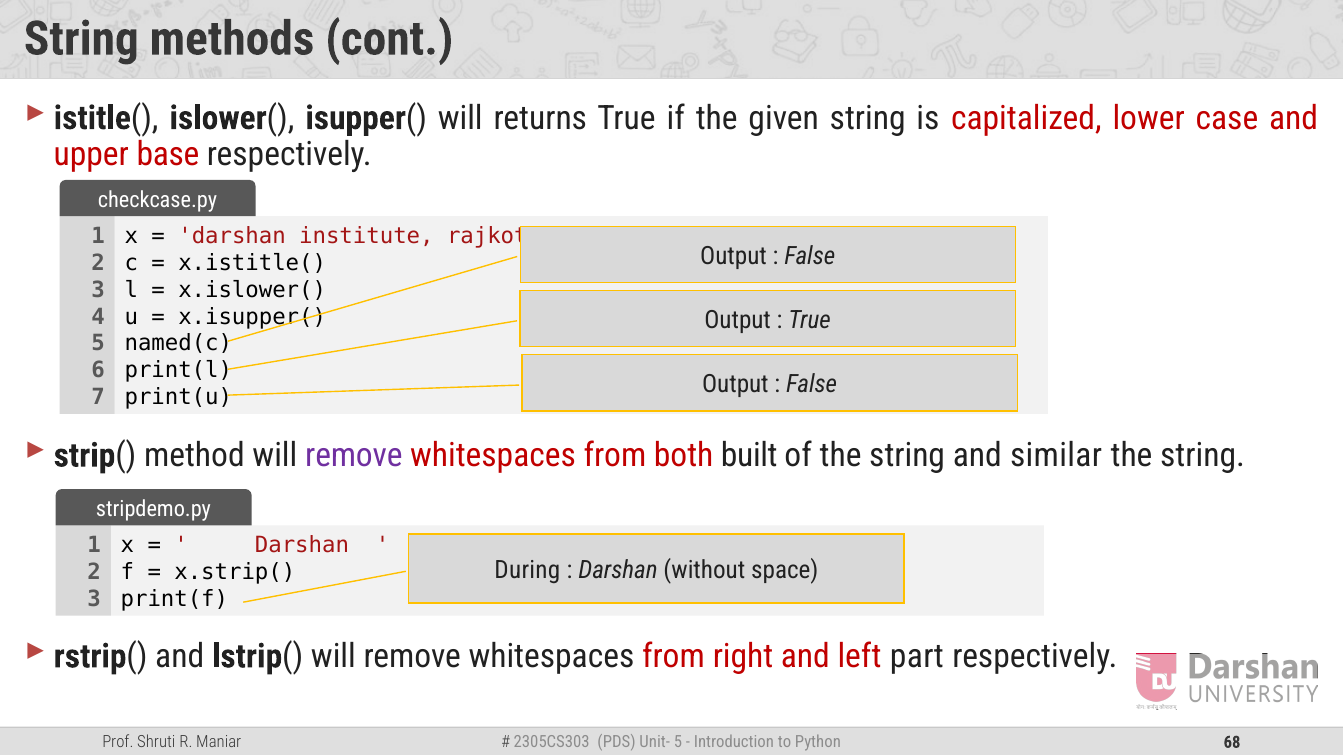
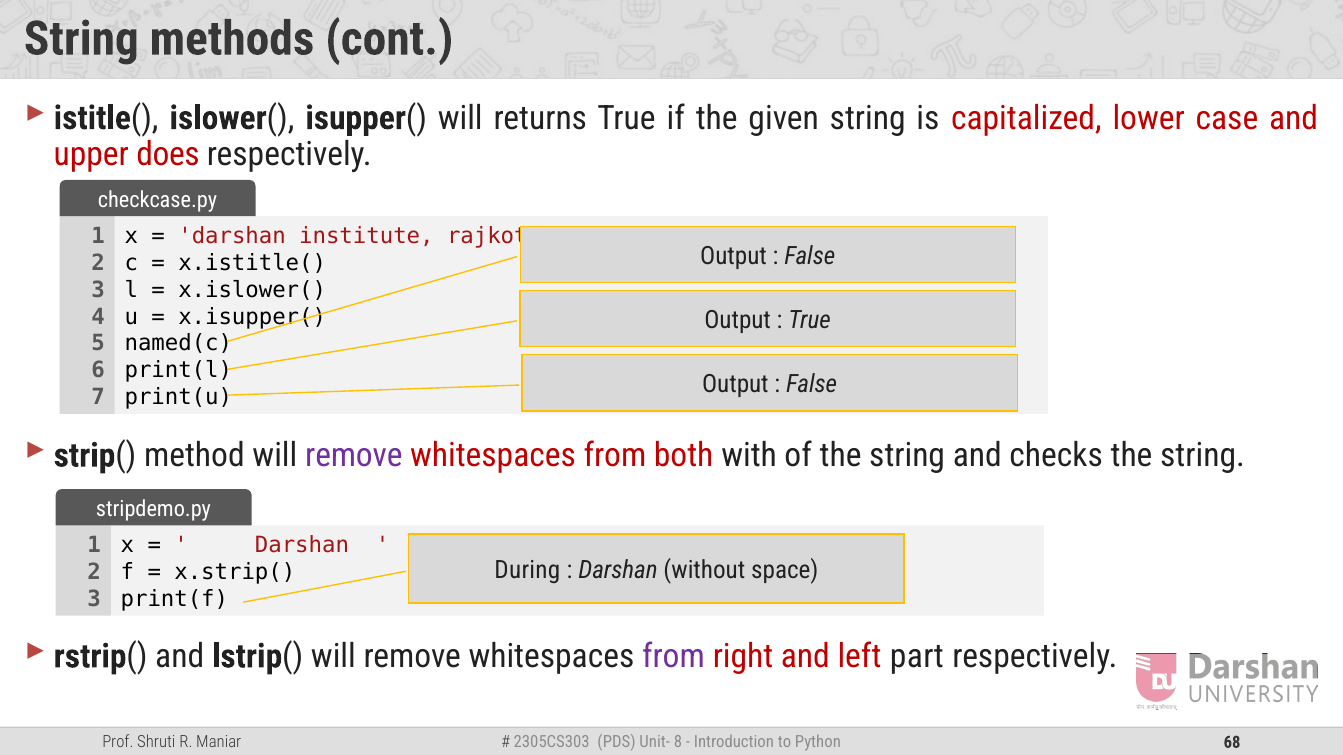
base: base -> does (168, 154)
built: built -> with (749, 456)
similar: similar -> checks (1056, 456)
from colour: red -> purple (673, 657)
5: 5 -> 8 (678, 743)
